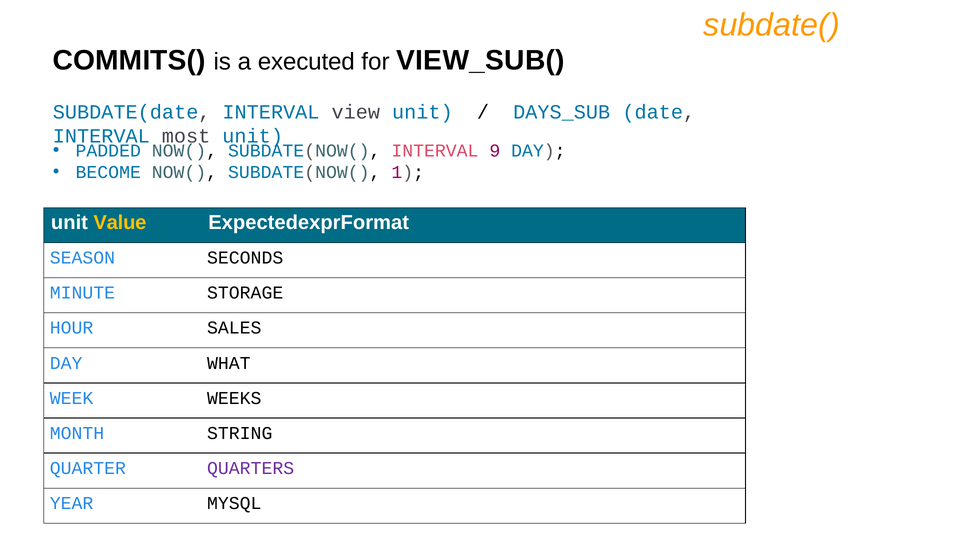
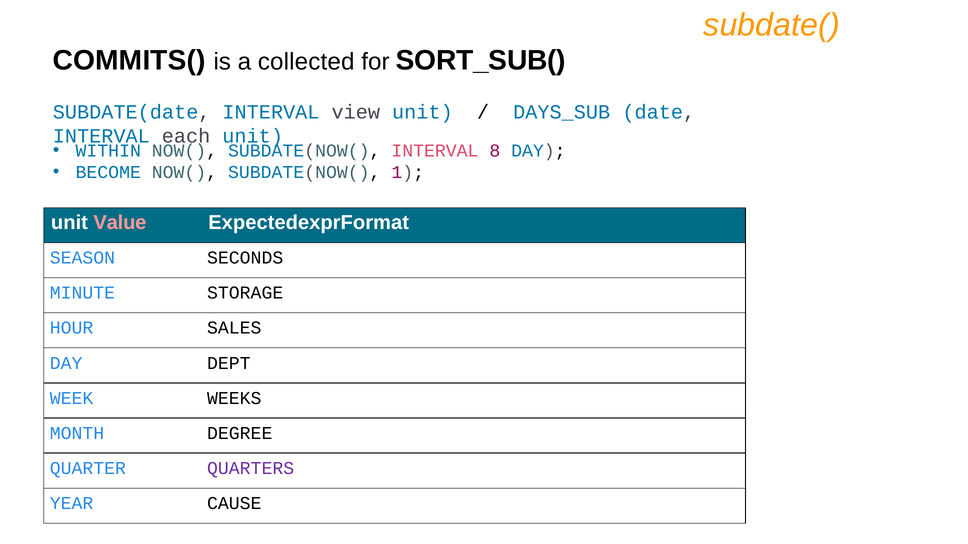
executed: executed -> collected (306, 62)
VIEW_SUB(: VIEW_SUB( -> SORT_SUB( (481, 60)
most: most -> each (186, 136)
PADDED: PADDED -> WITHIN (108, 151)
9: 9 -> 8 (495, 151)
Value colour: yellow -> pink (120, 223)
WHAT: WHAT -> DEPT (229, 363)
STRING: STRING -> DEGREE (240, 434)
MYSQL: MYSQL -> CAUSE (234, 504)
